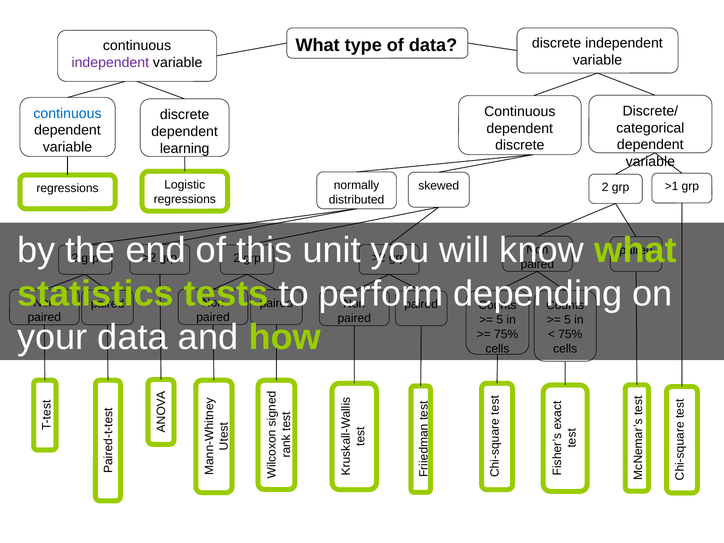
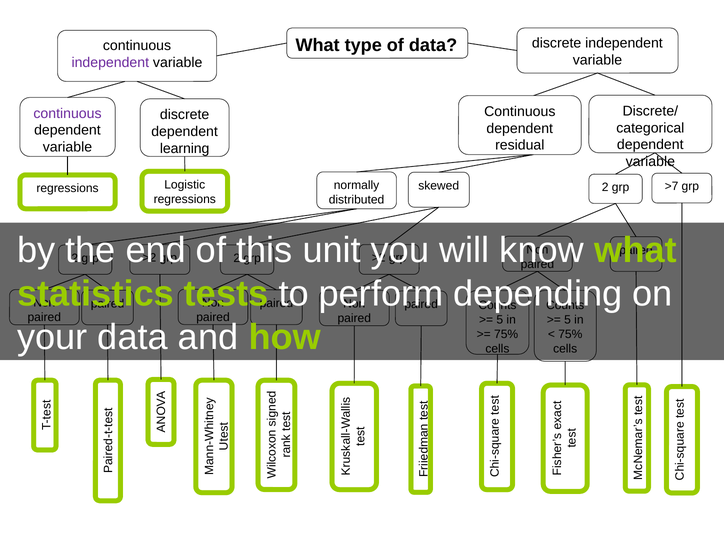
continuous colour: blue -> purple (67, 113)
discrete: discrete -> residual (520, 145)
>1: >1 -> >7 (671, 186)
